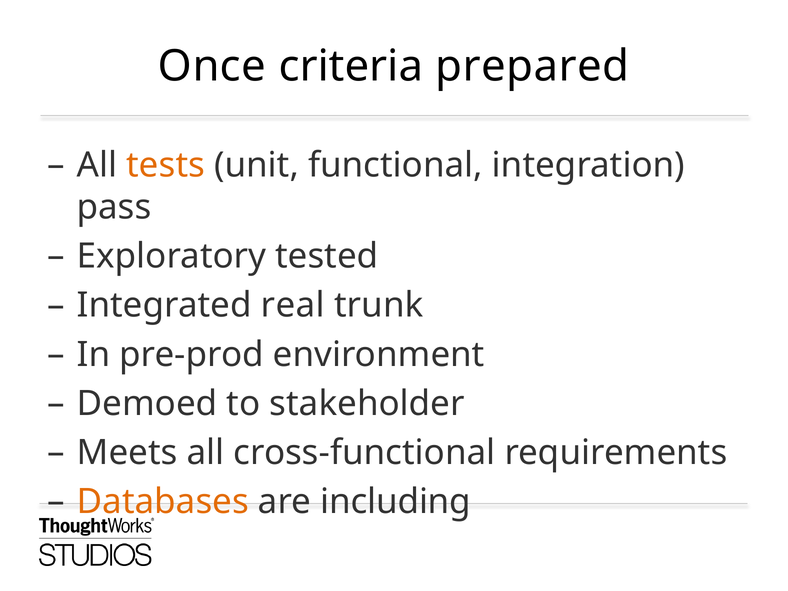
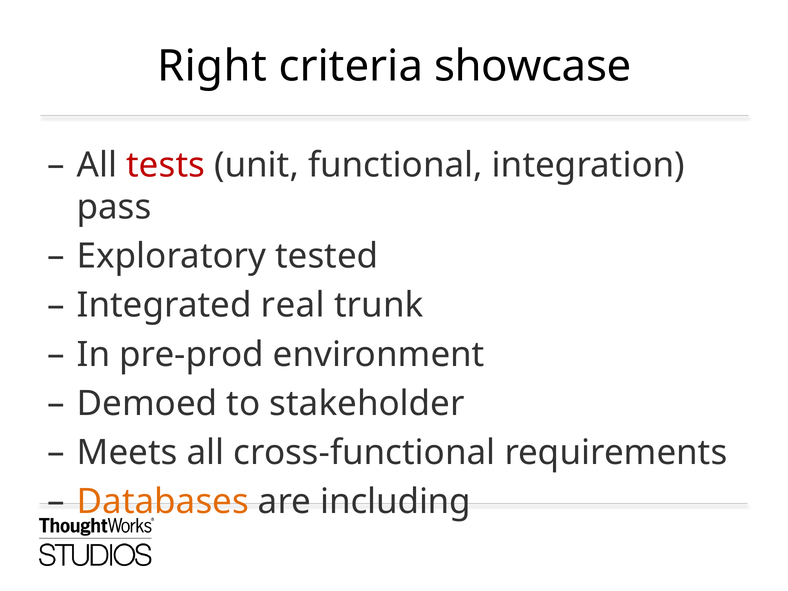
Once: Once -> Right (212, 67)
prepared: prepared -> showcase (533, 67)
tests colour: orange -> red (166, 165)
